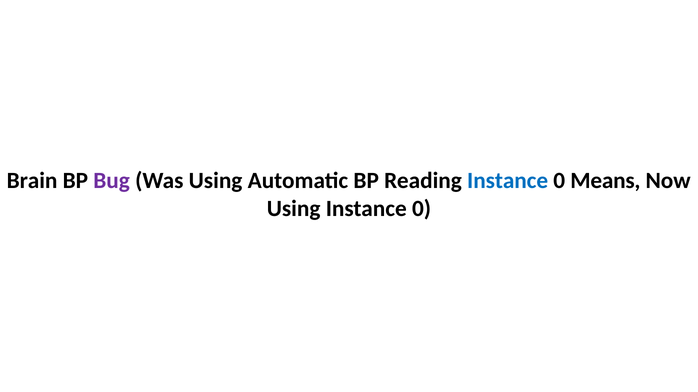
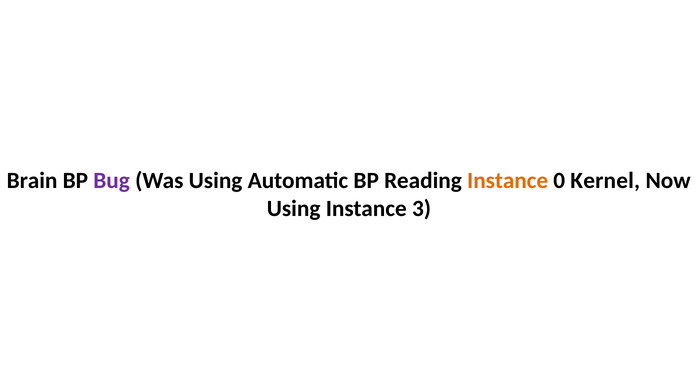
Instance colour: blue -> orange (508, 181)
Means: Means -> Kernel (605, 181)
Using Instance 0: 0 -> 3 (422, 209)
